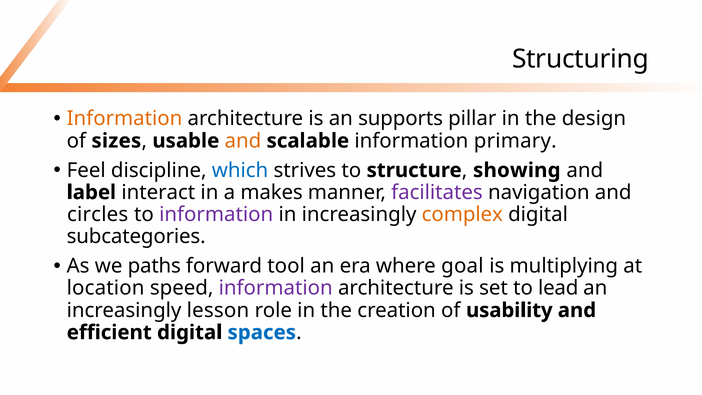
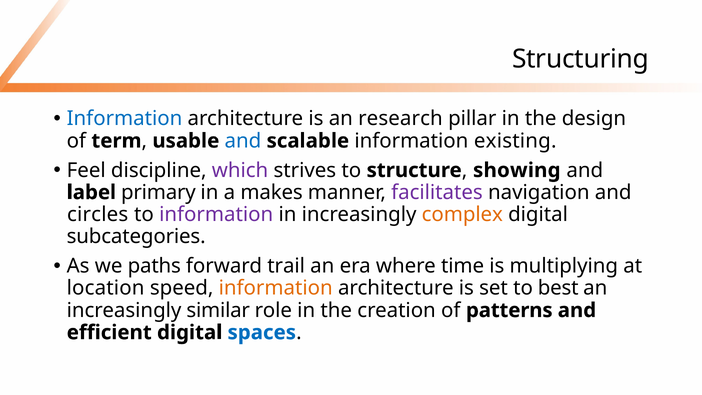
Information colour: orange -> blue (125, 119)
supports: supports -> research (400, 119)
sizes: sizes -> term (116, 141)
and colour: orange -> blue (243, 141)
primary: primary -> existing (515, 141)
which colour: blue -> purple (240, 170)
interact: interact -> primary (158, 192)
tool: tool -> trail (286, 266)
goal: goal -> time (463, 266)
information colour: purple -> orange (276, 288)
lead: lead -> best (558, 288)
lesson: lesson -> similar (218, 310)
usability: usability -> patterns (509, 310)
